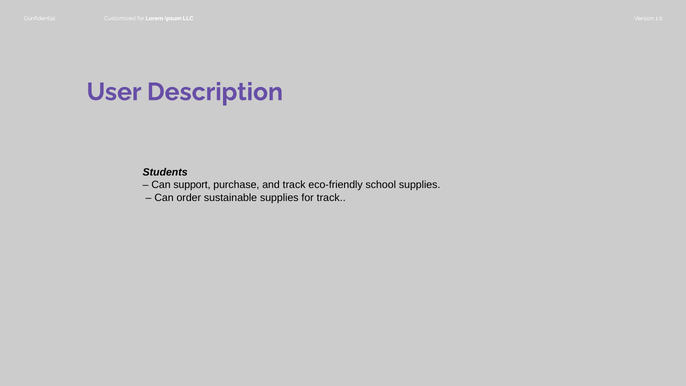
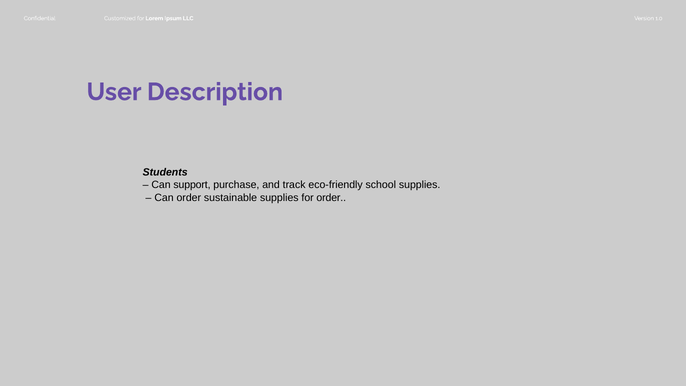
for track: track -> order (331, 198)
